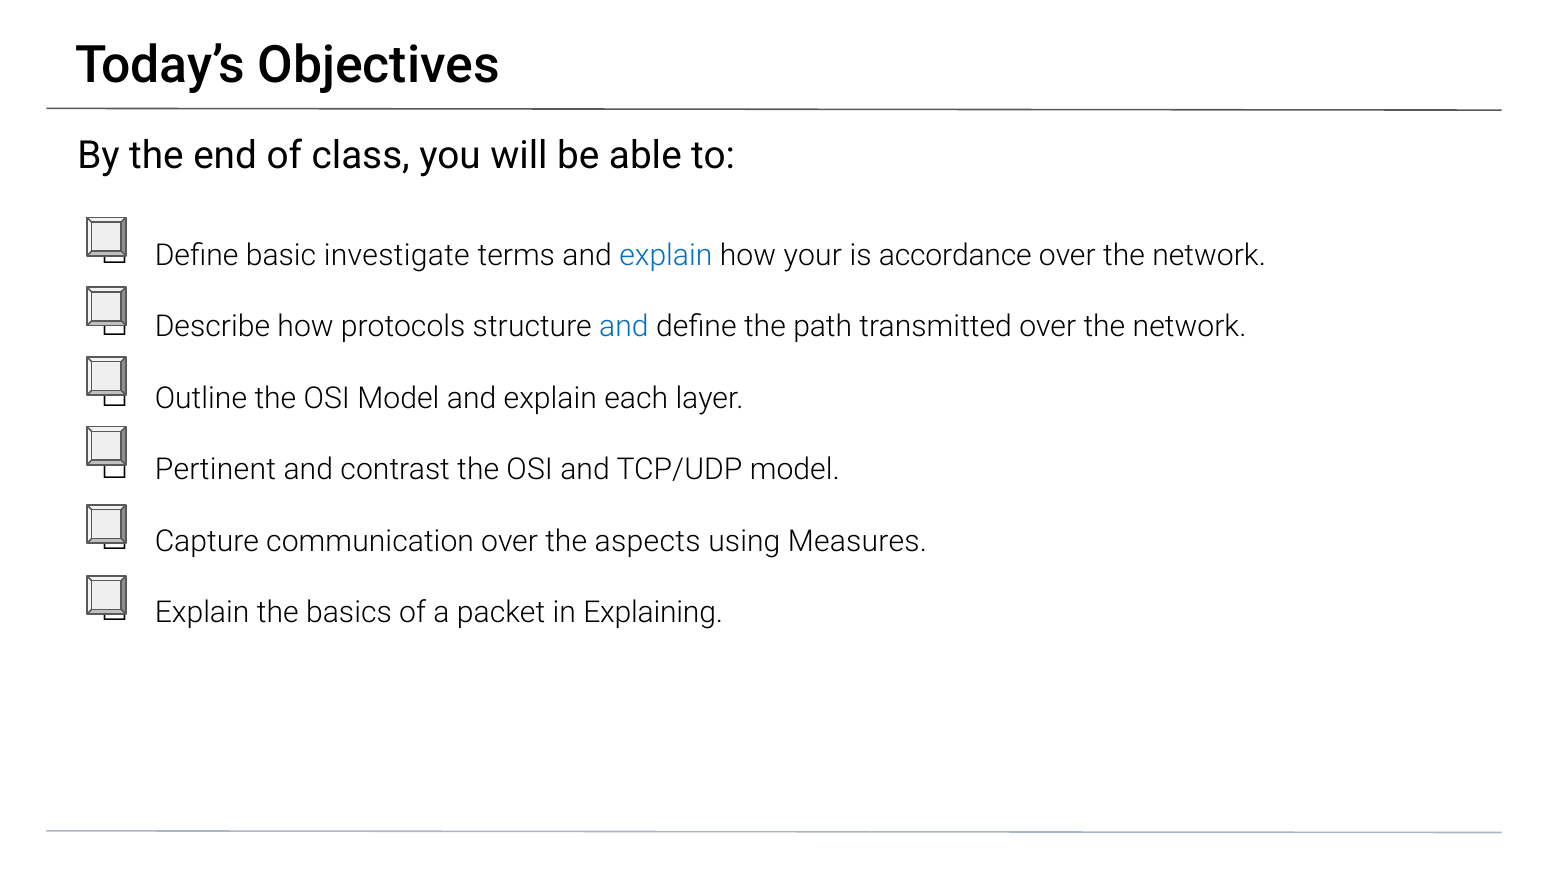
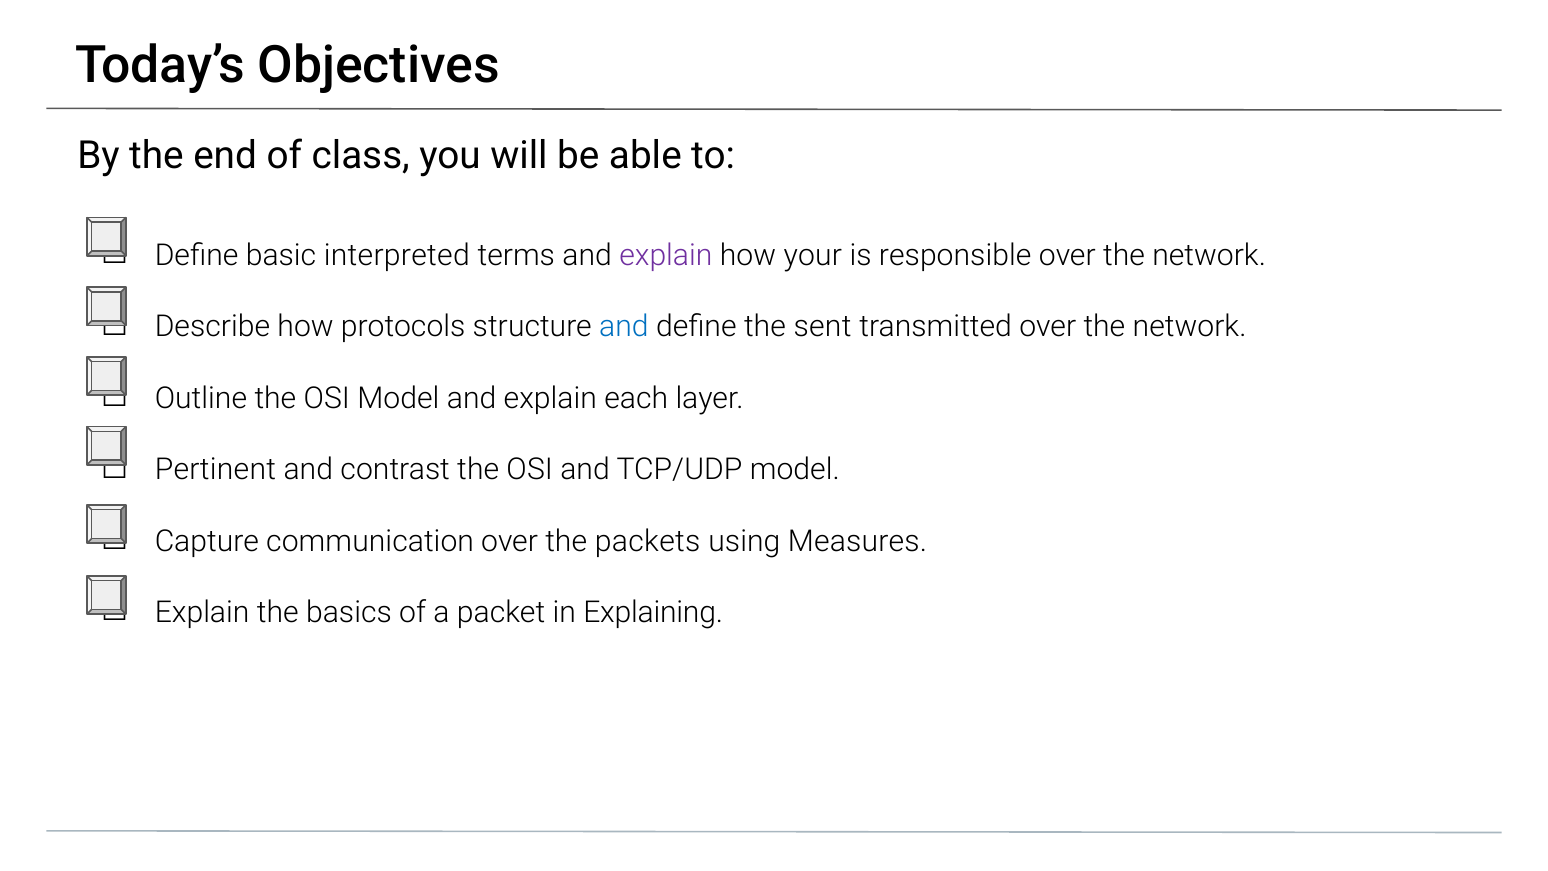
investigate: investigate -> interpreted (397, 256)
explain colour: blue -> purple (666, 256)
accordance: accordance -> responsible (955, 256)
path: path -> sent (823, 327)
aspects: aspects -> packets (648, 541)
